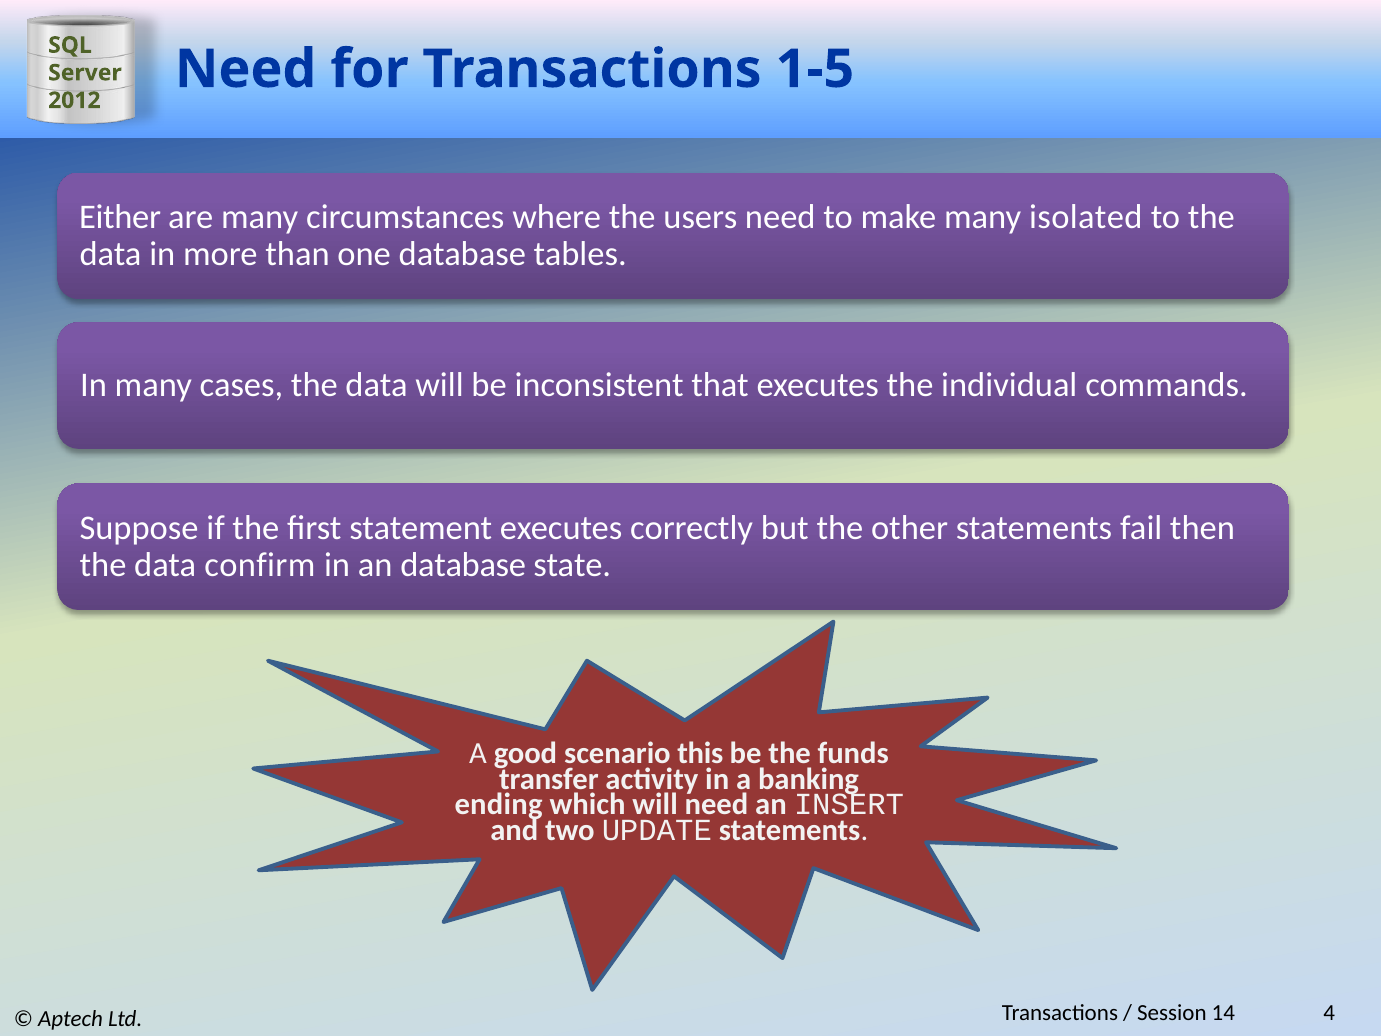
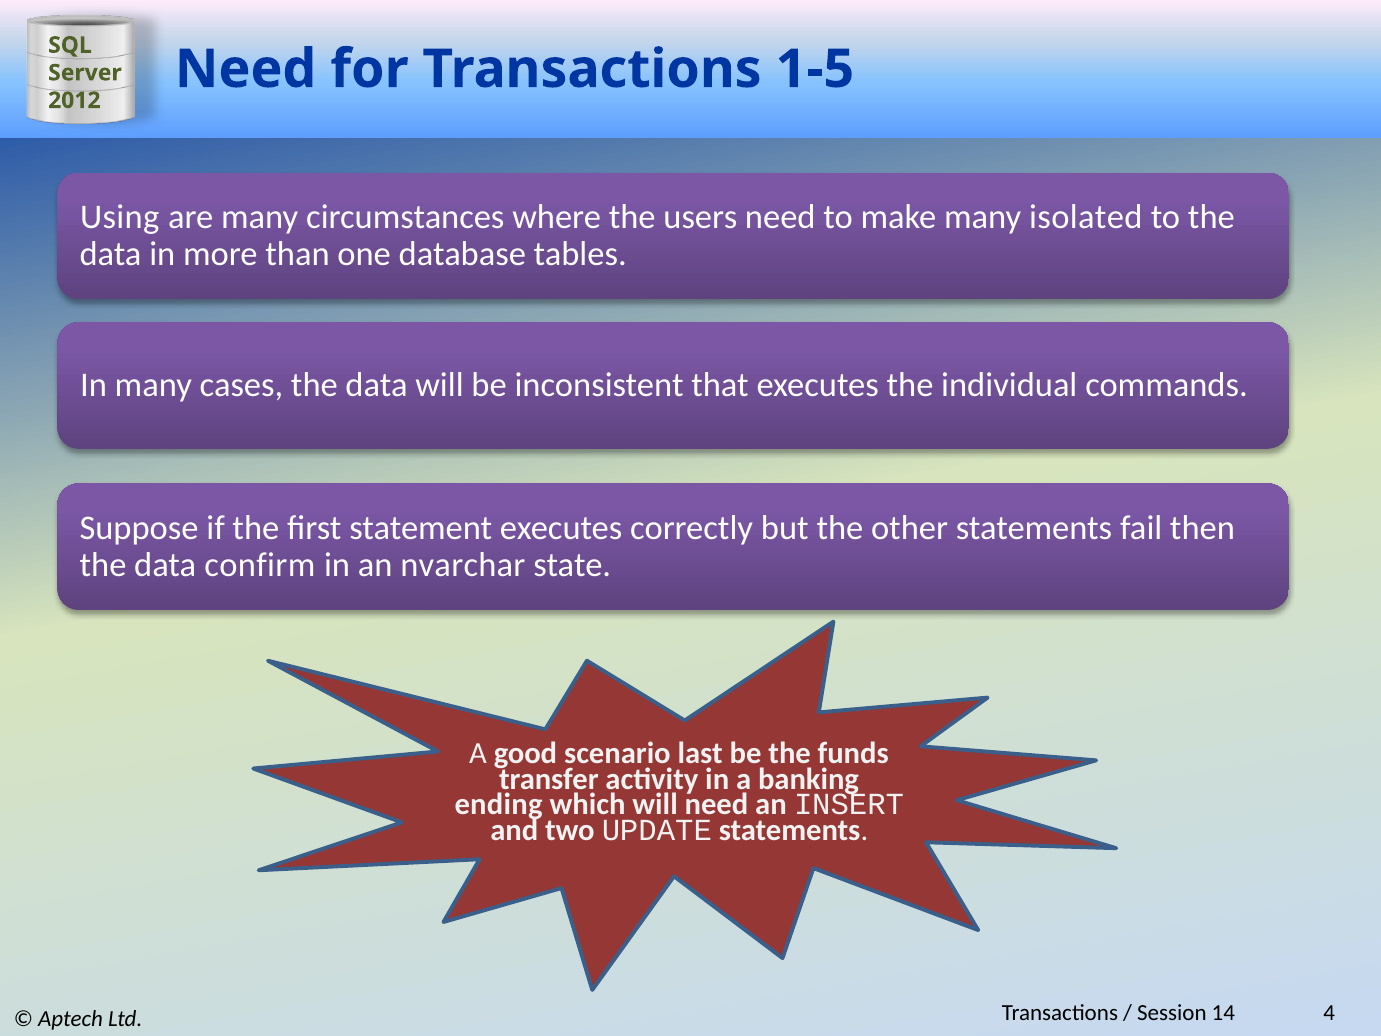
Either: Either -> Using (120, 217)
an database: database -> nvarchar (463, 565)
this: this -> last (700, 753)
